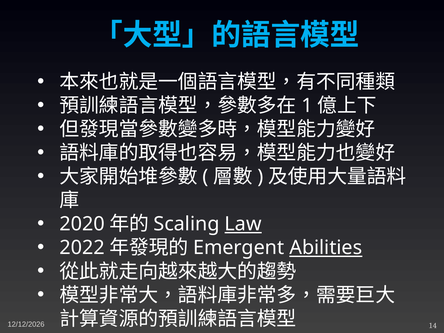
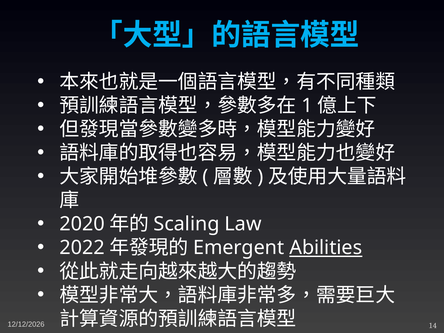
Law underline: present -> none (243, 224)
